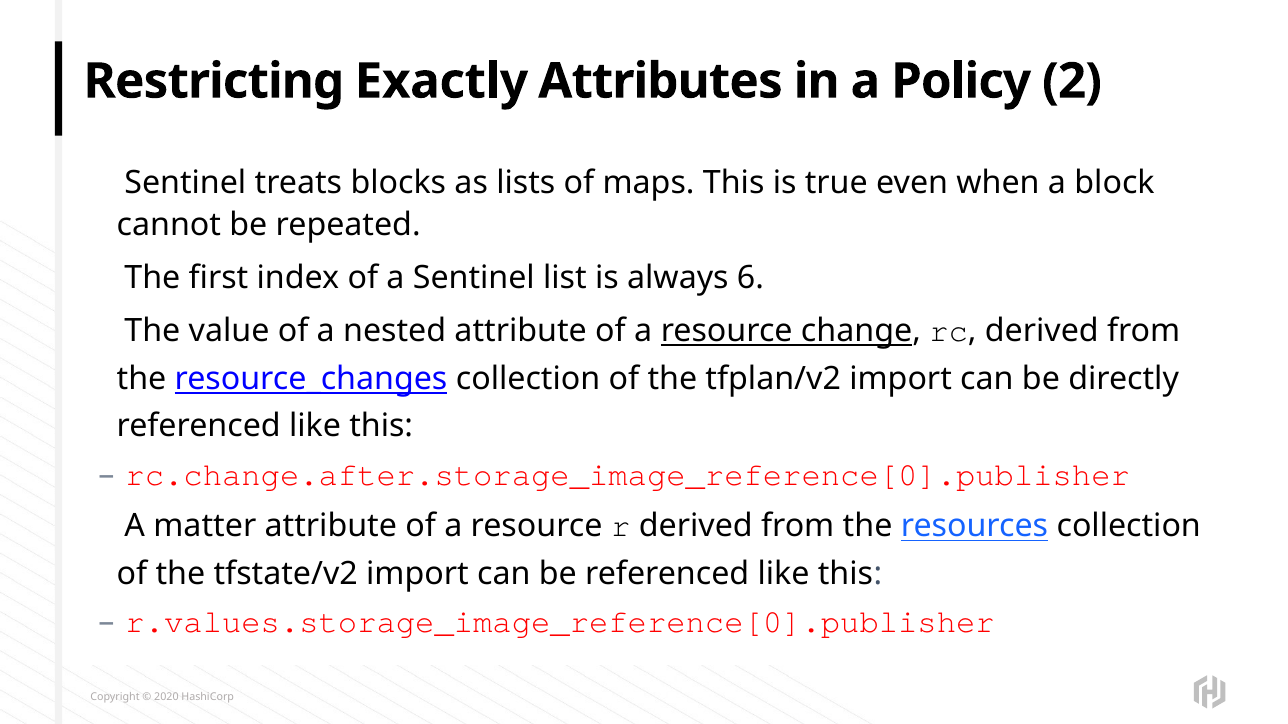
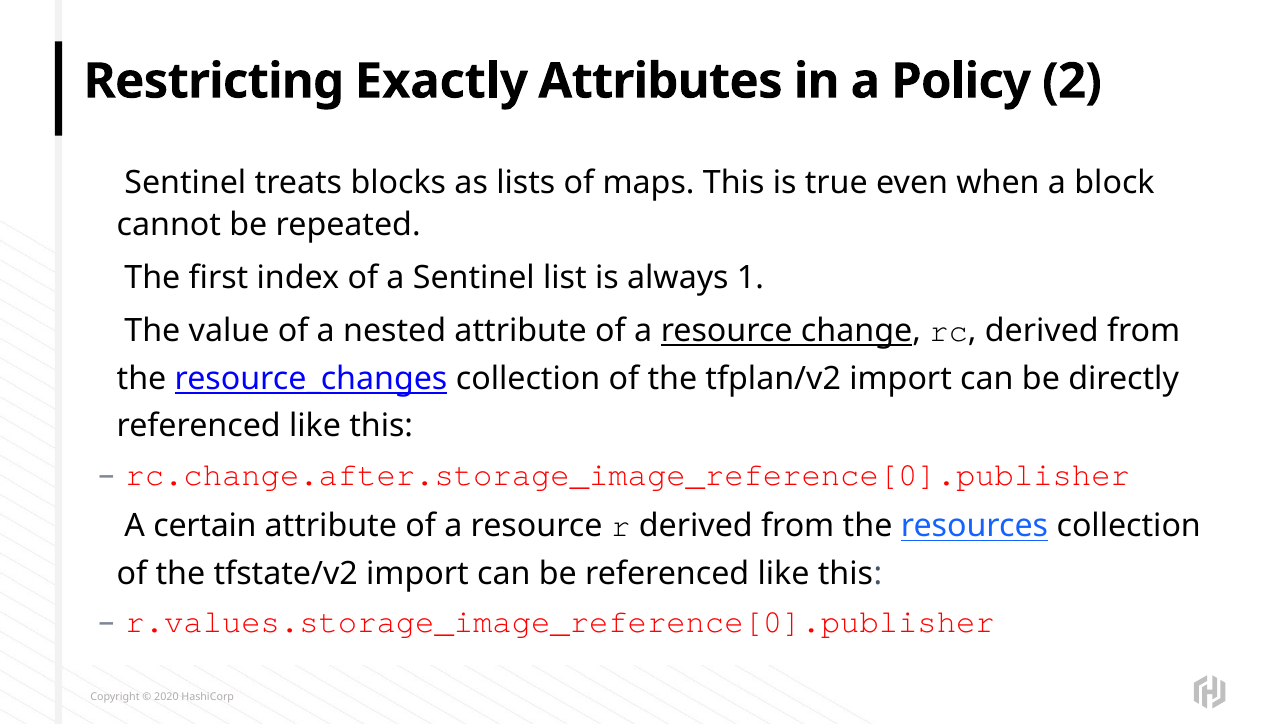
6: 6 -> 1 (751, 278)
matter: matter -> certain (205, 526)
